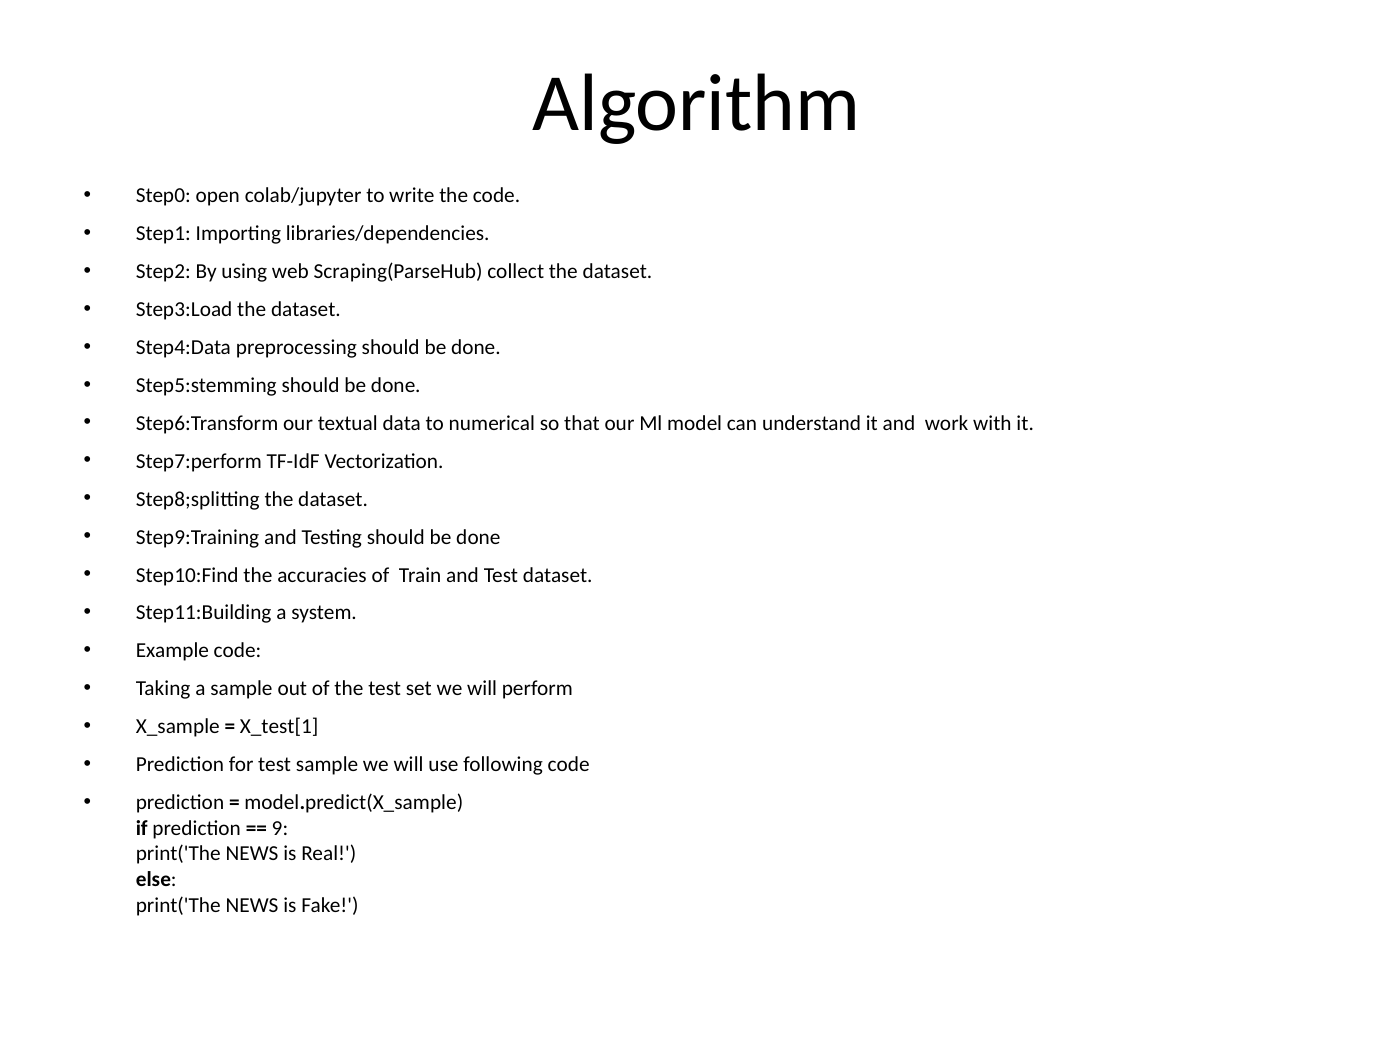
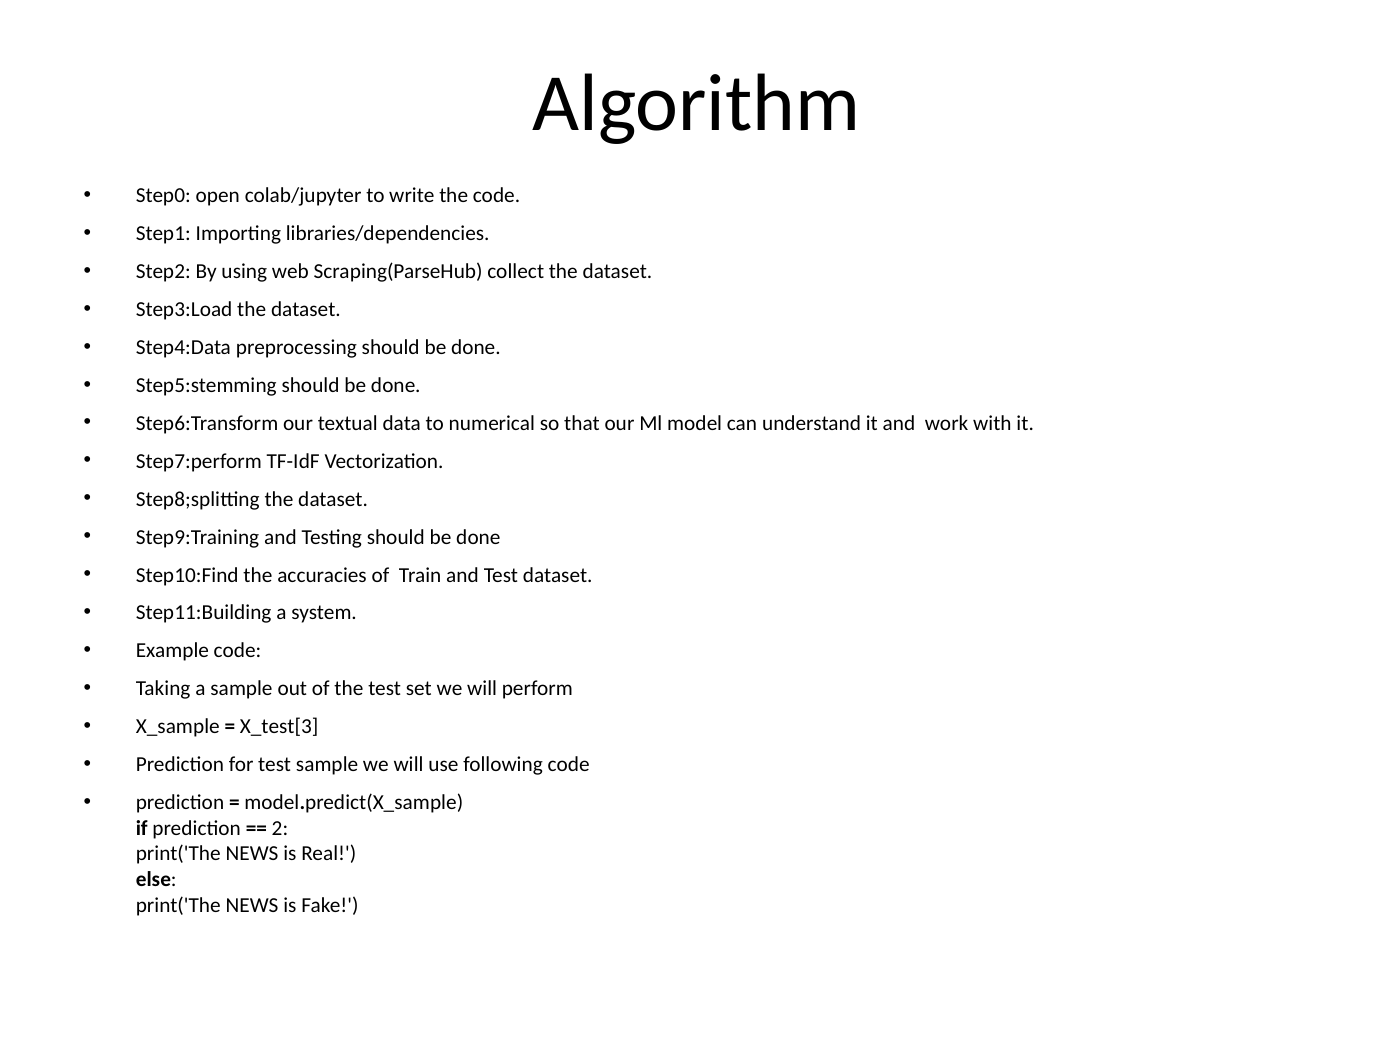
X_test[1: X_test[1 -> X_test[3 (279, 727)
9: 9 -> 2 (280, 828)
